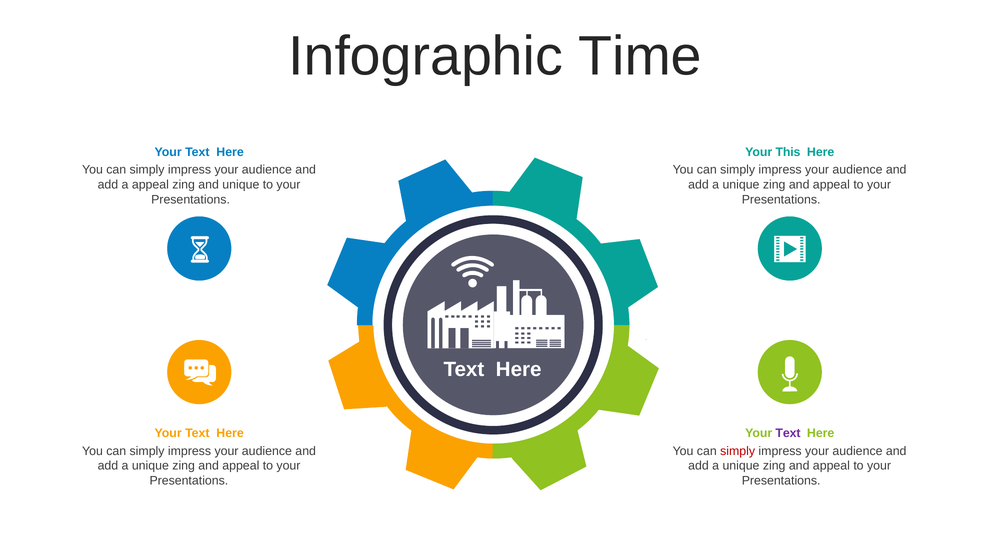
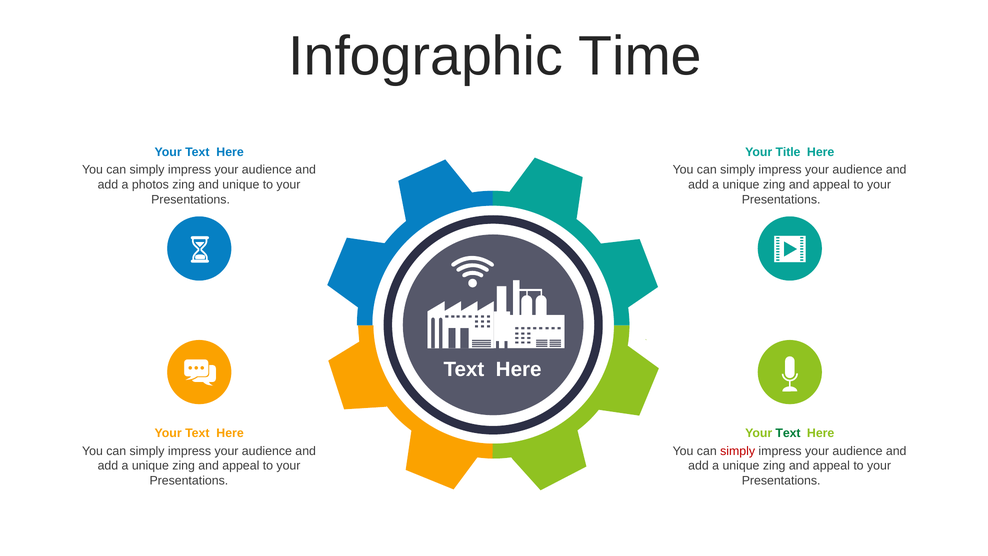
This: This -> Title (788, 152)
a appeal: appeal -> photos (150, 185)
Text colour: purple -> green (788, 433)
